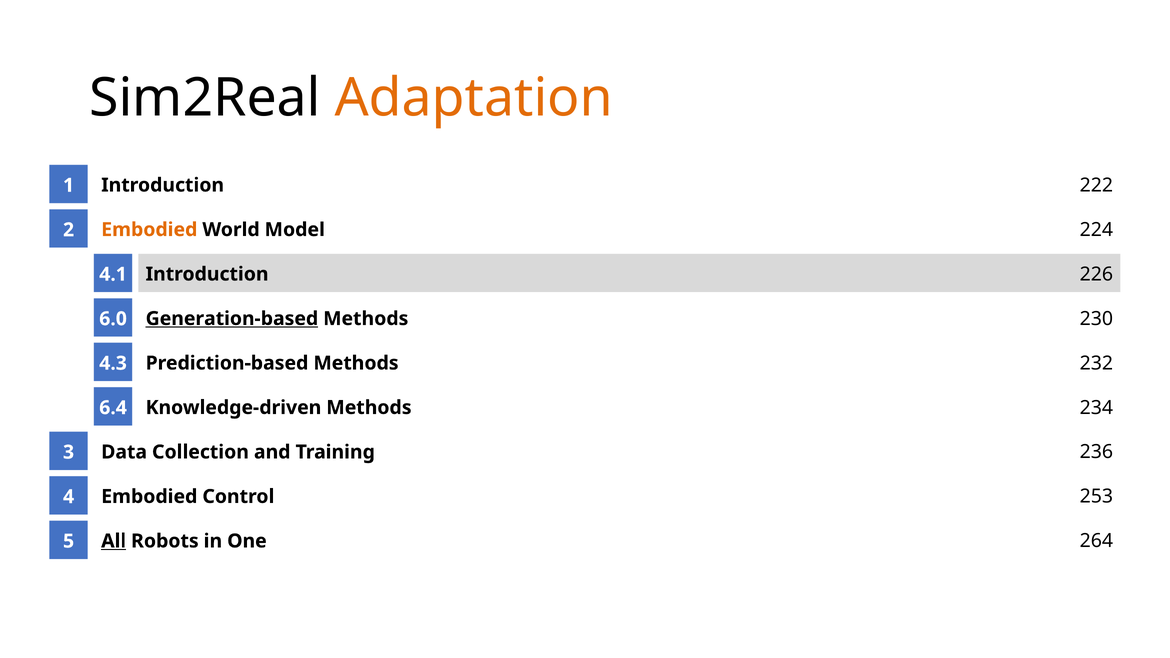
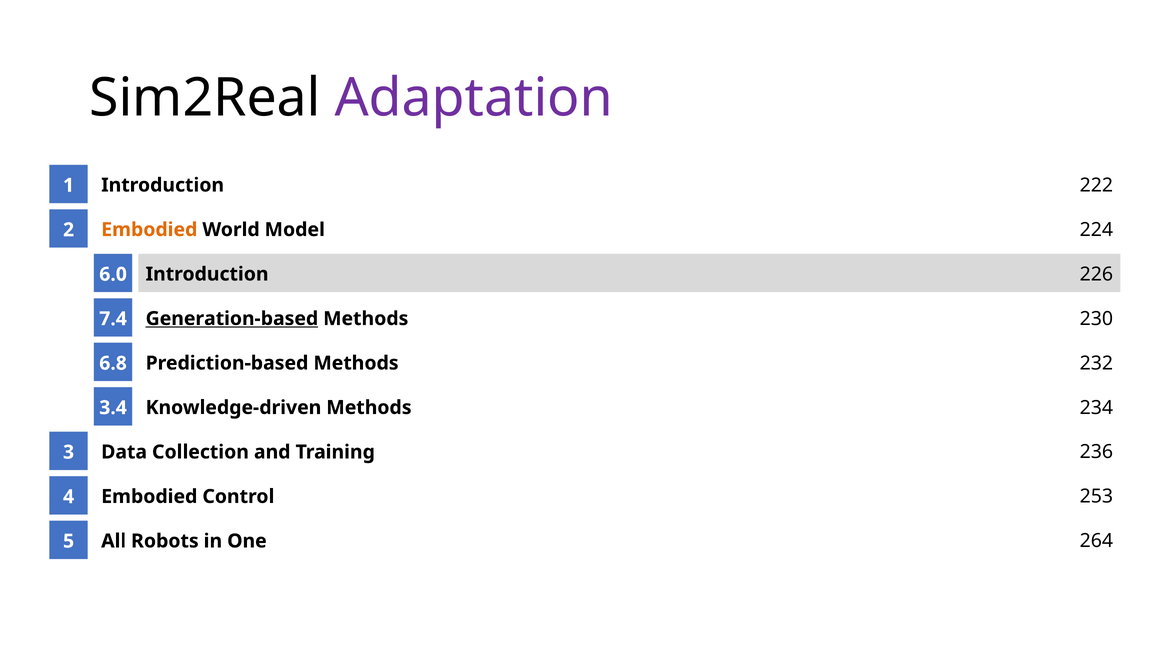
Adaptation colour: orange -> purple (474, 98)
4.1: 4.1 -> 6.0 (113, 274)
6.0: 6.0 -> 7.4 (113, 319)
4.3: 4.3 -> 6.8 (113, 363)
6.4: 6.4 -> 3.4 (113, 408)
All underline: present -> none (114, 541)
